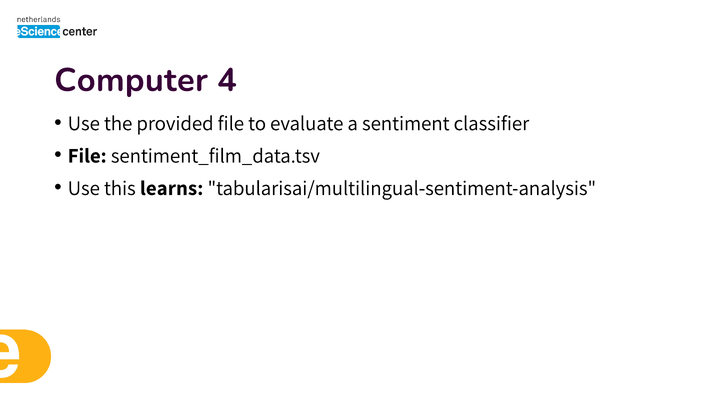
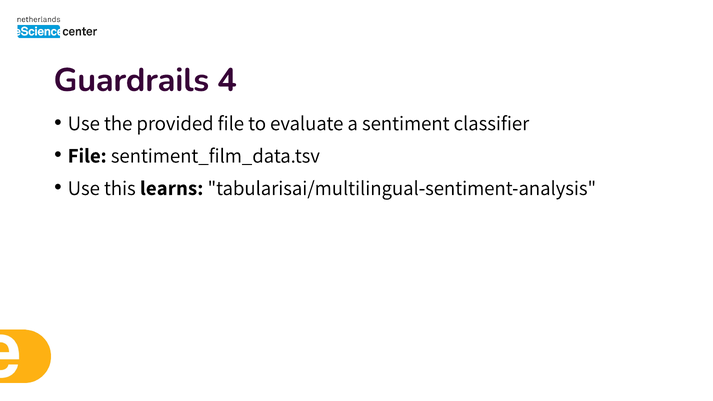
Computer: Computer -> Guardrails (131, 80)
